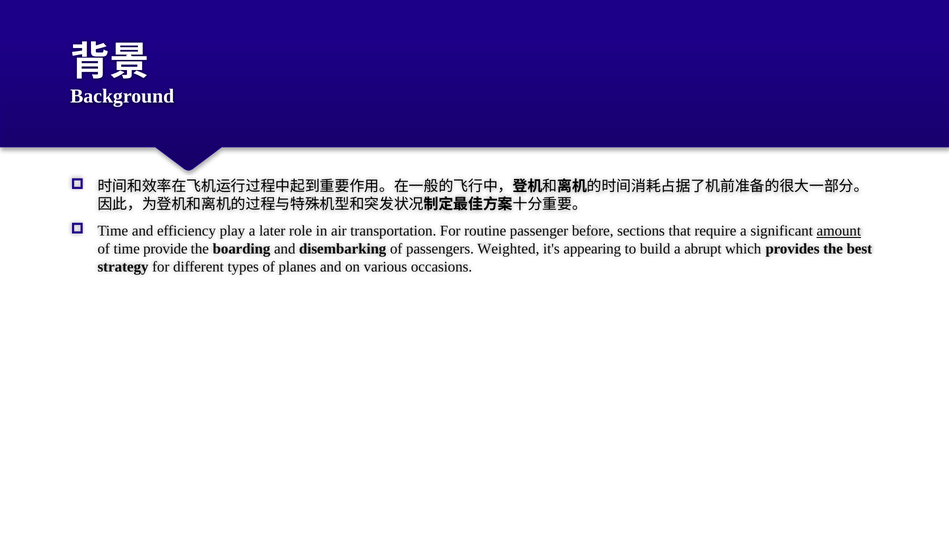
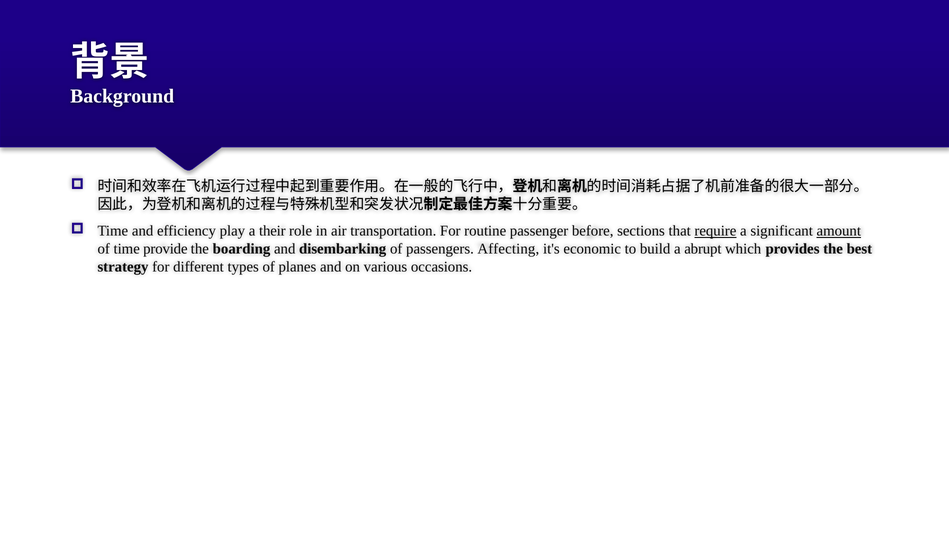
later: later -> their (272, 231)
require underline: none -> present (715, 231)
Weighted: Weighted -> Affecting (508, 249)
appearing: appearing -> economic (592, 249)
